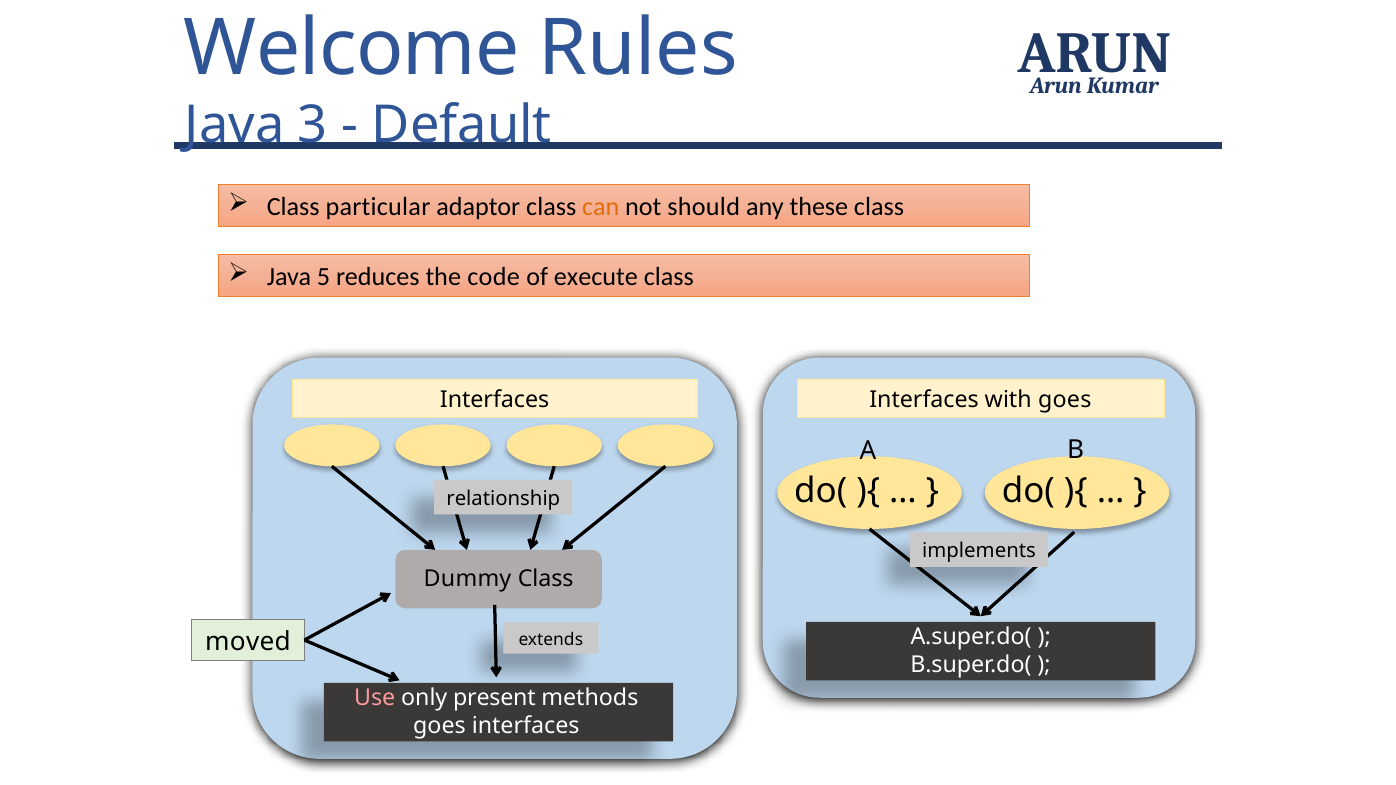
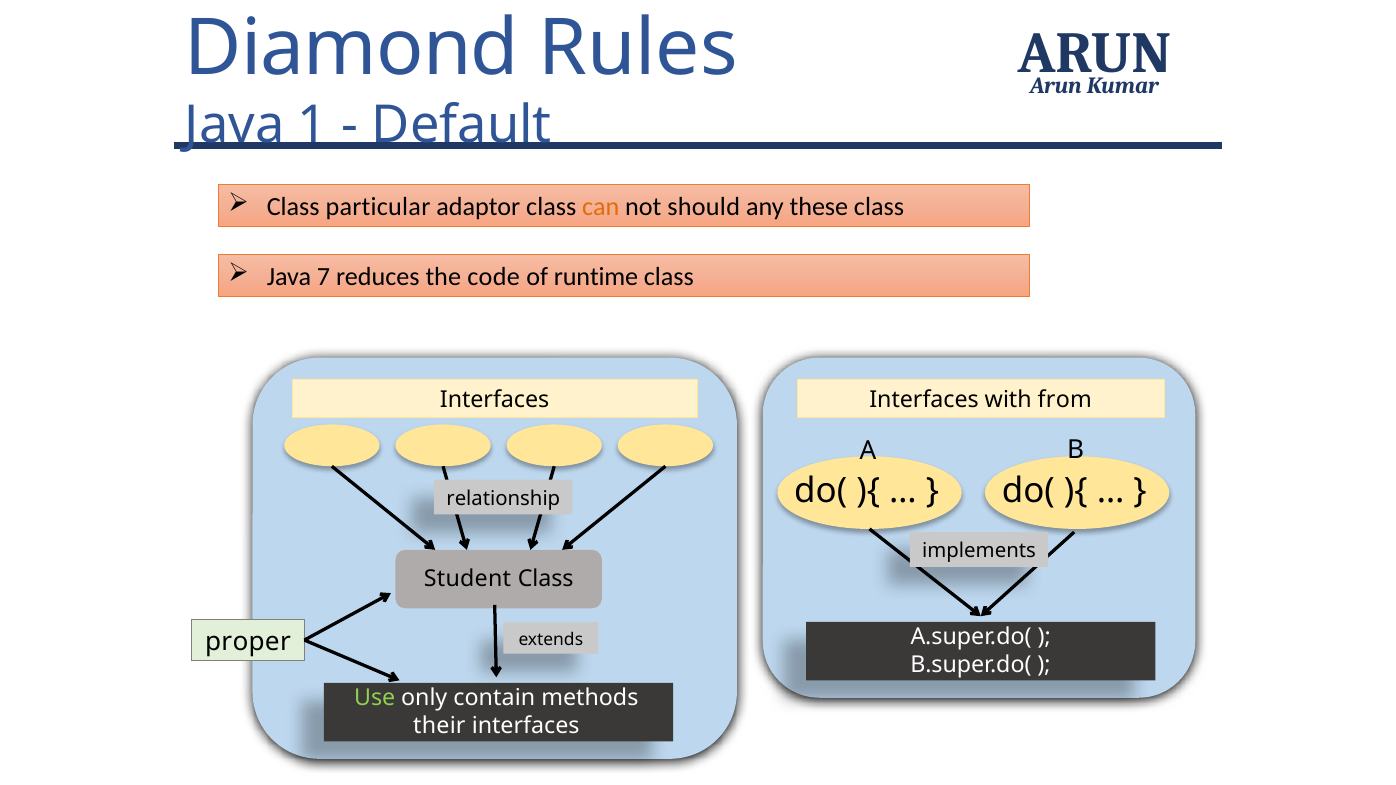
Welcome: Welcome -> Diamond (352, 48)
3: 3 -> 1 (313, 125)
5: 5 -> 7 (324, 277)
execute: execute -> runtime (596, 277)
with goes: goes -> from (1065, 400)
Dummy: Dummy -> Student (468, 579)
moved: moved -> proper (248, 642)
Use colour: pink -> light green (375, 698)
present: present -> contain (494, 698)
goes: goes -> their (439, 726)
